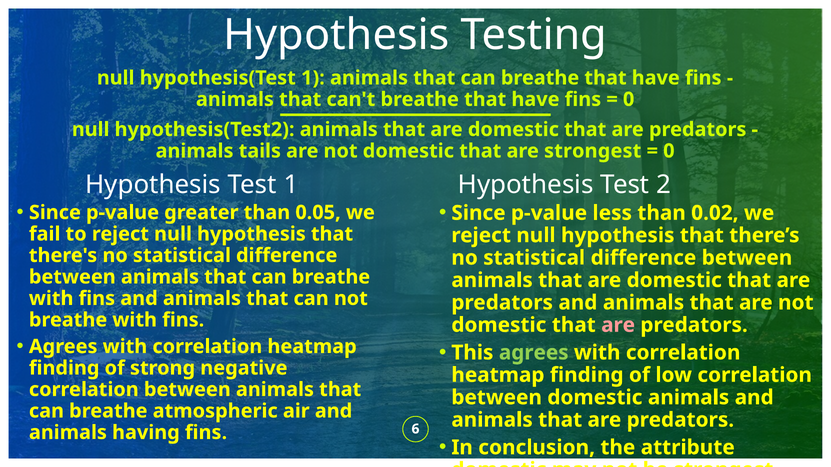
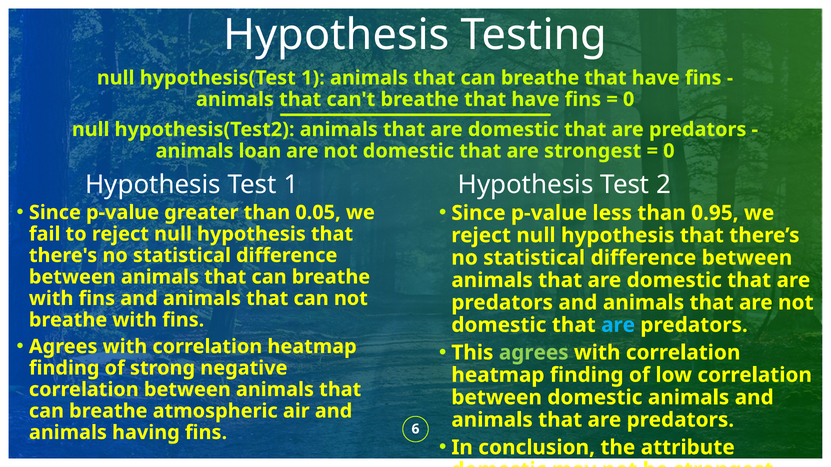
tails: tails -> loan (260, 151)
0.02: 0.02 -> 0.95 (715, 213)
are colour: pink -> light blue (618, 325)
